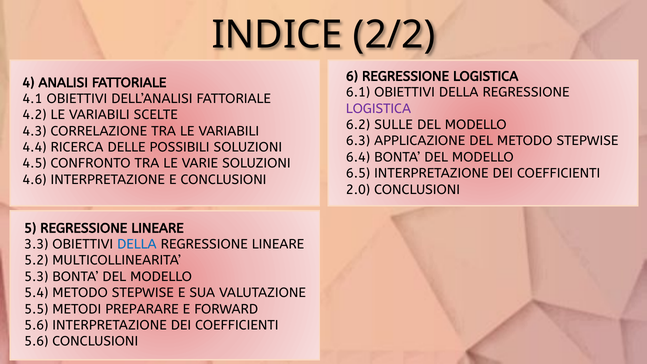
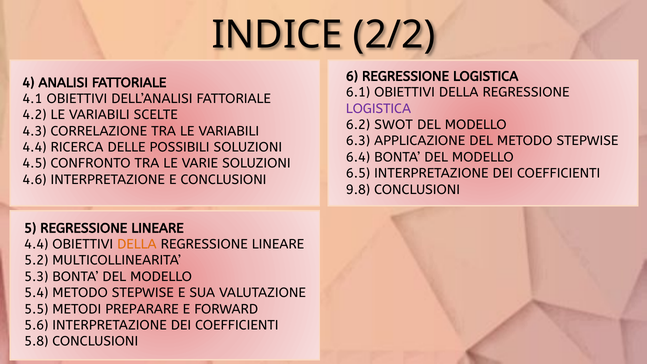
SULLE: SULLE -> SWOT (394, 125)
2.0: 2.0 -> 9.8 (358, 190)
3.3: 3.3 -> 4.4 (36, 244)
DELLA colour: blue -> orange (137, 244)
5.6: 5.6 -> 5.8 (36, 341)
